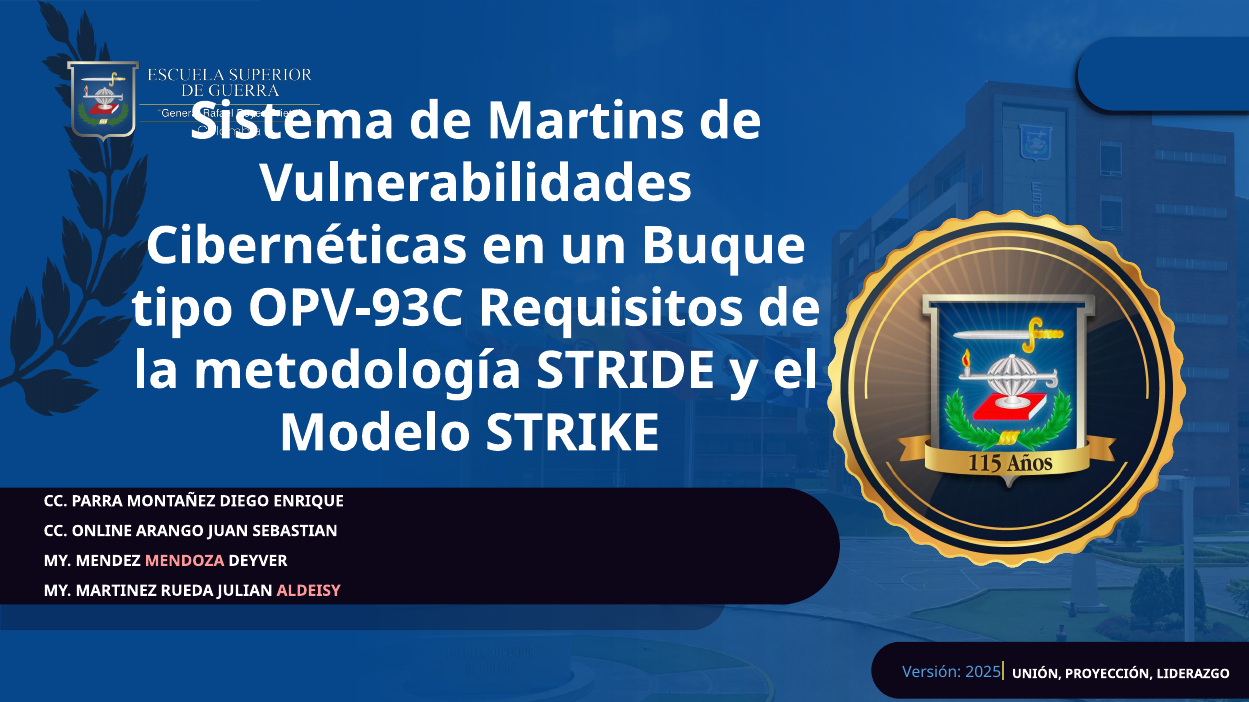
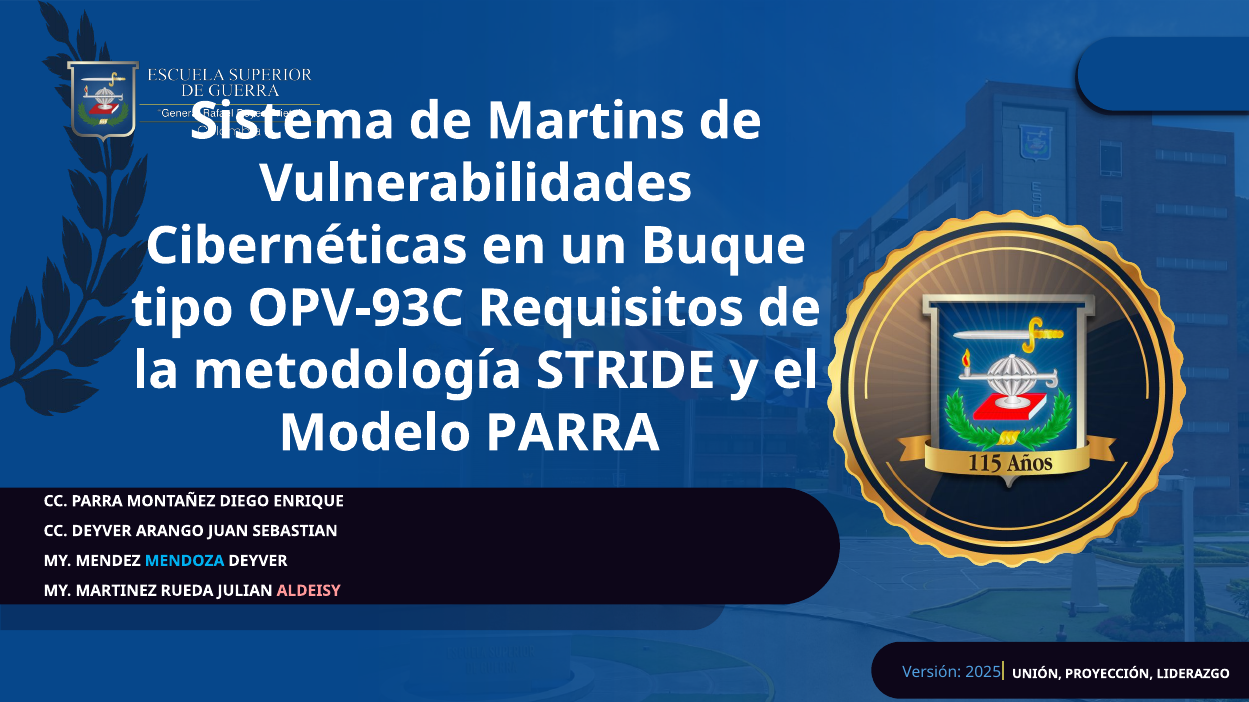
Modelo STRIKE: STRIKE -> PARRA (572, 434)
CC ONLINE: ONLINE -> DEYVER (102, 531)
MENDOZA colour: pink -> light blue (185, 561)
